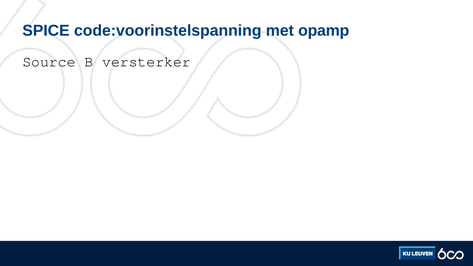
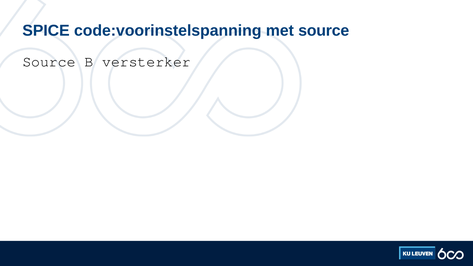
met opamp: opamp -> source (324, 31)
